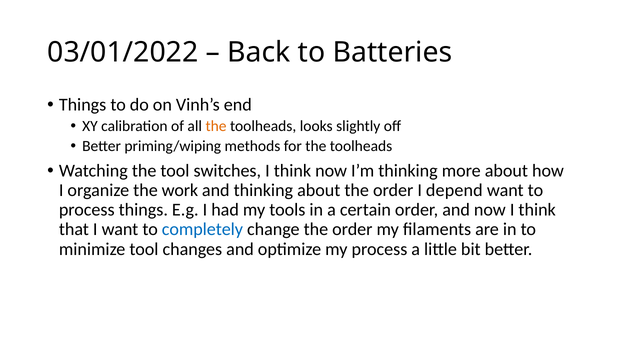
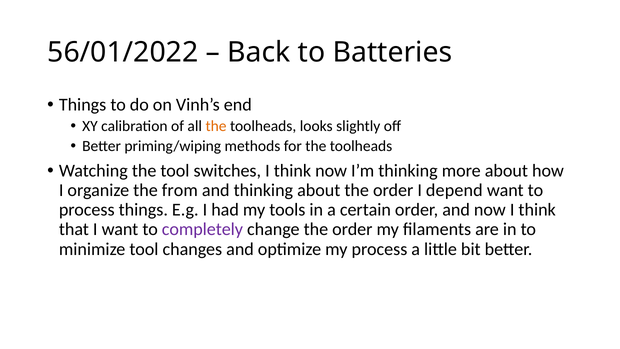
03/01/2022: 03/01/2022 -> 56/01/2022 (123, 52)
work: work -> from (180, 190)
completely colour: blue -> purple (202, 229)
